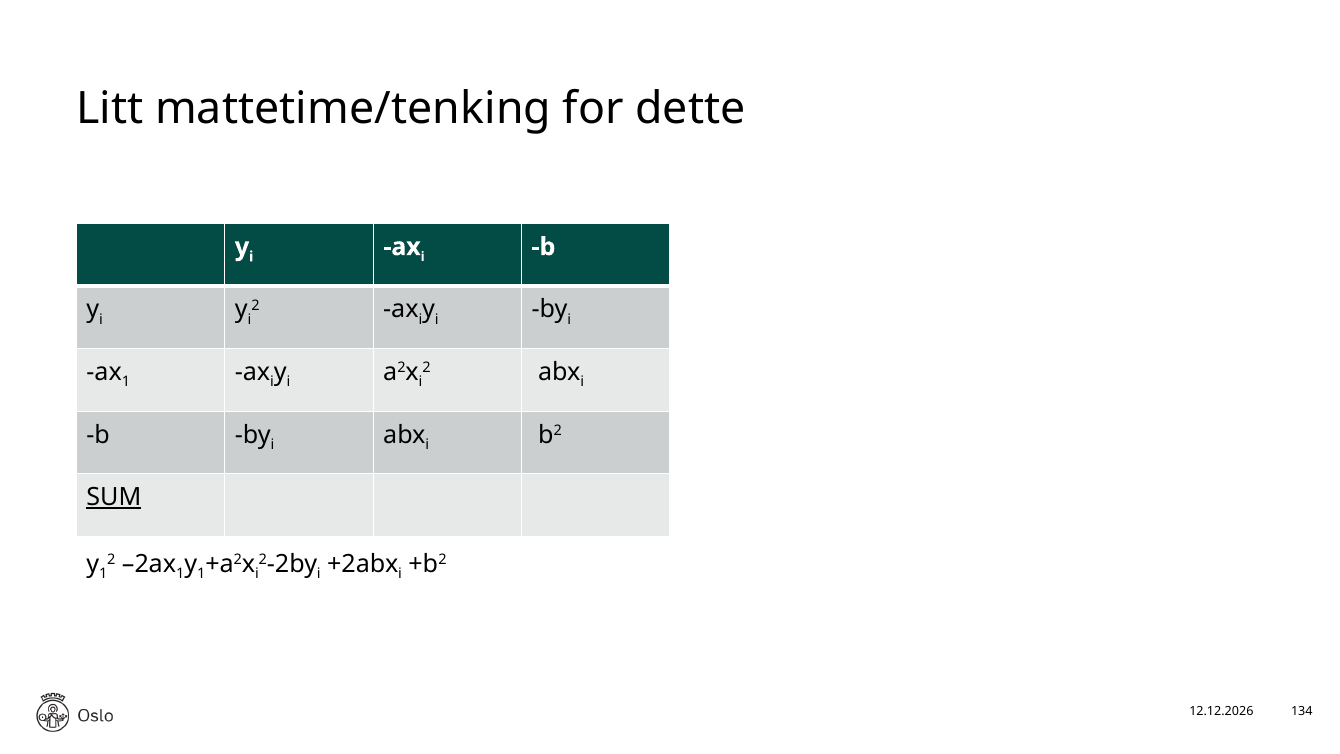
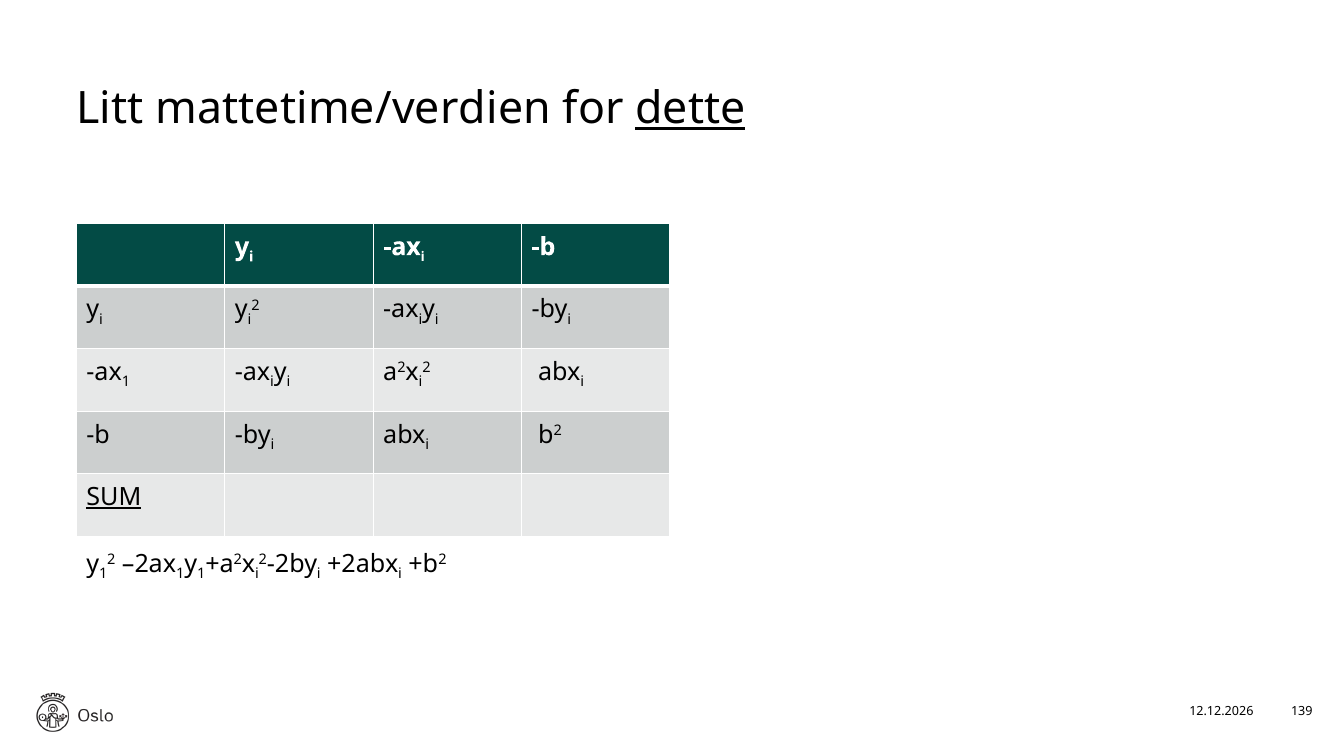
mattetime/tenking: mattetime/tenking -> mattetime/verdien (353, 109)
dette underline: none -> present (690, 109)
134: 134 -> 139 (1302, 711)
